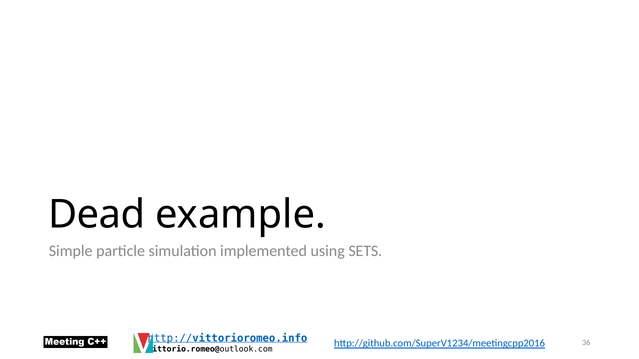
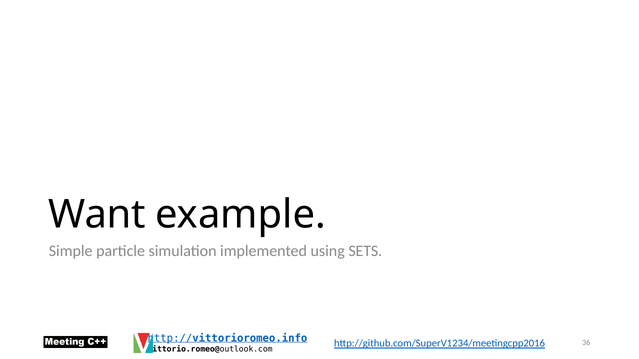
Dead: Dead -> Want (97, 215)
